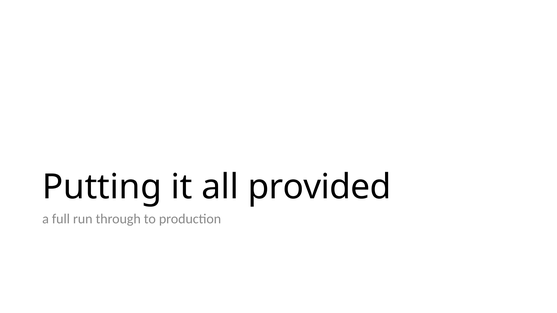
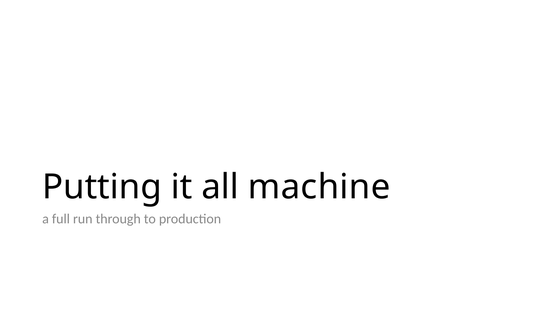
provided: provided -> machine (319, 187)
